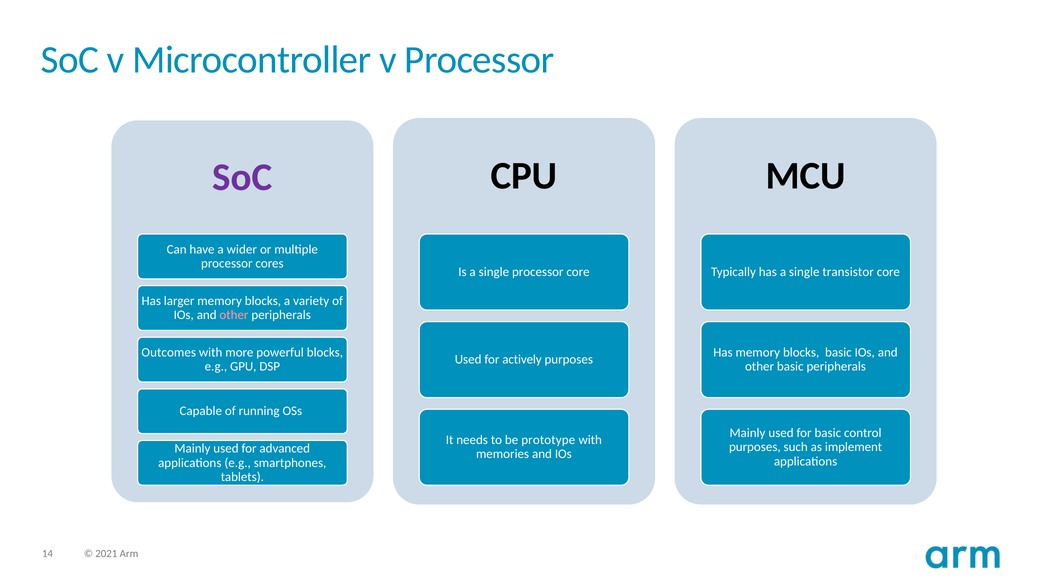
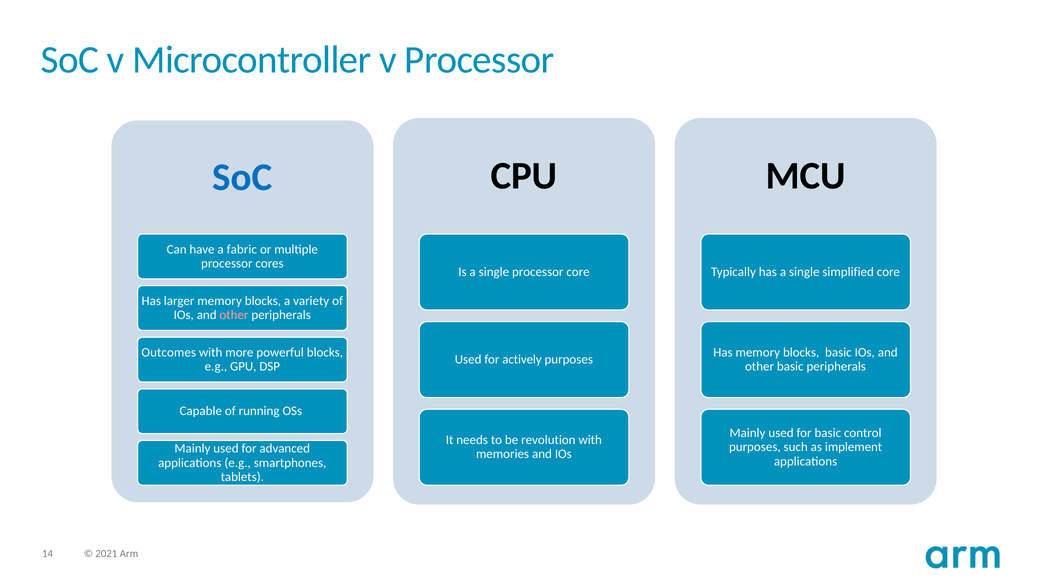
SoC colour: purple -> blue (242, 177)
wider: wider -> fabric (242, 249)
transistor: transistor -> simplified (848, 272)
prototype: prototype -> revolution (548, 440)
